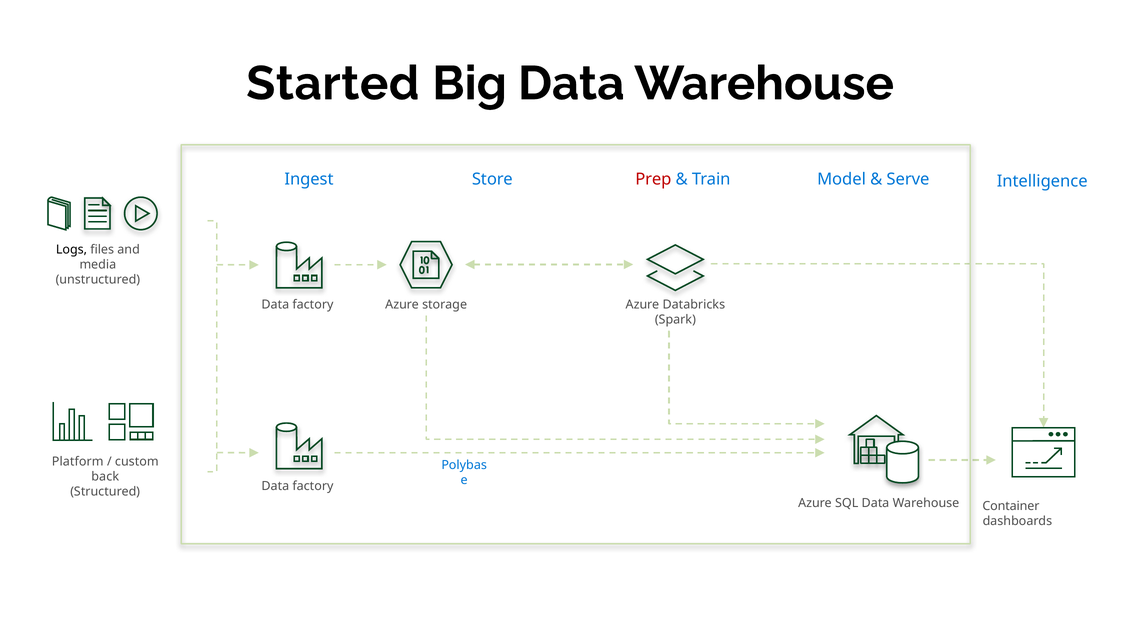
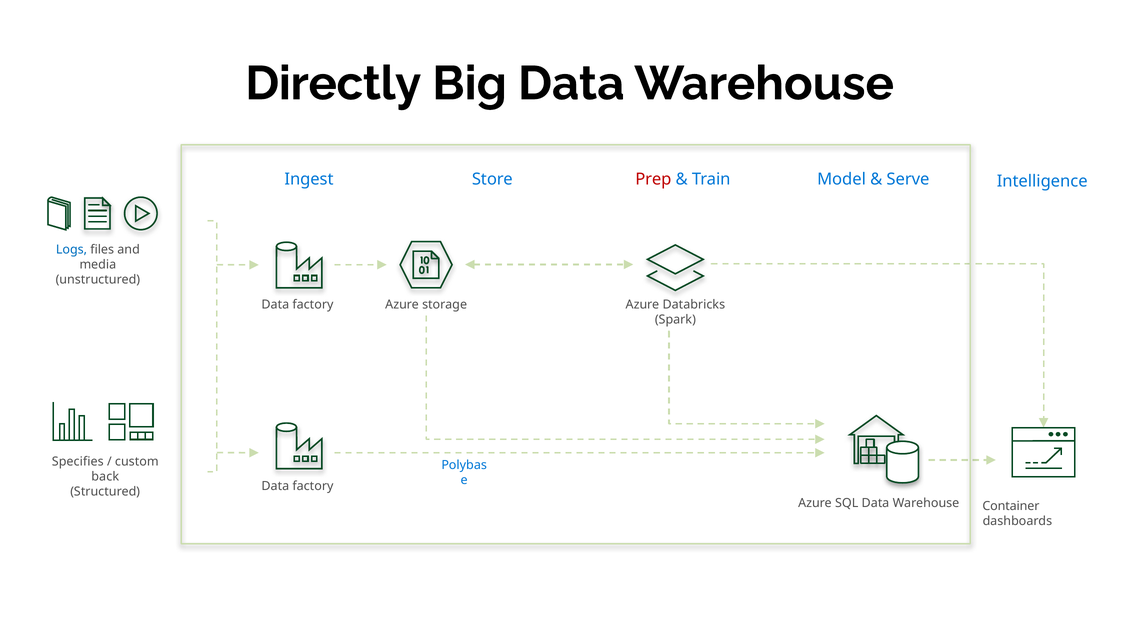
Started: Started -> Directly (333, 84)
Logs colour: black -> blue (71, 250)
Platform: Platform -> Specifies (78, 461)
